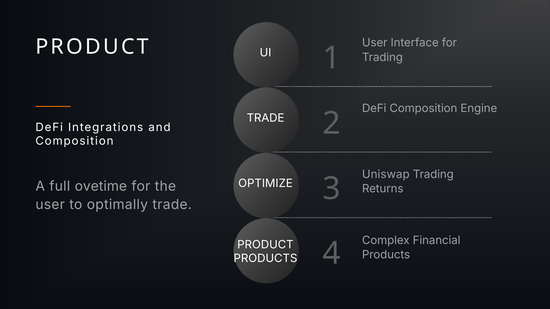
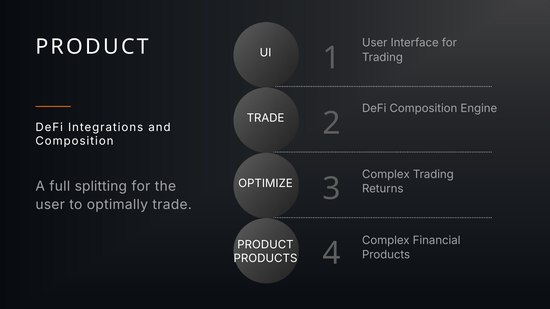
Uniswap: Uniswap -> Complex (386, 175)
ovetime: ovetime -> splitting (101, 186)
